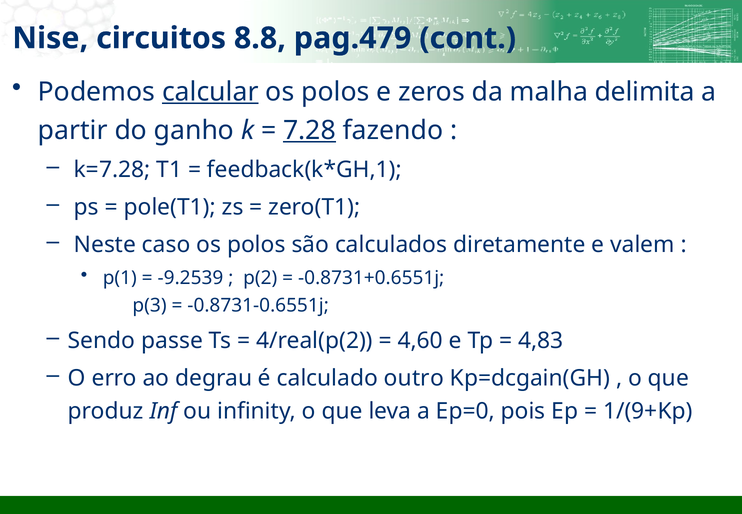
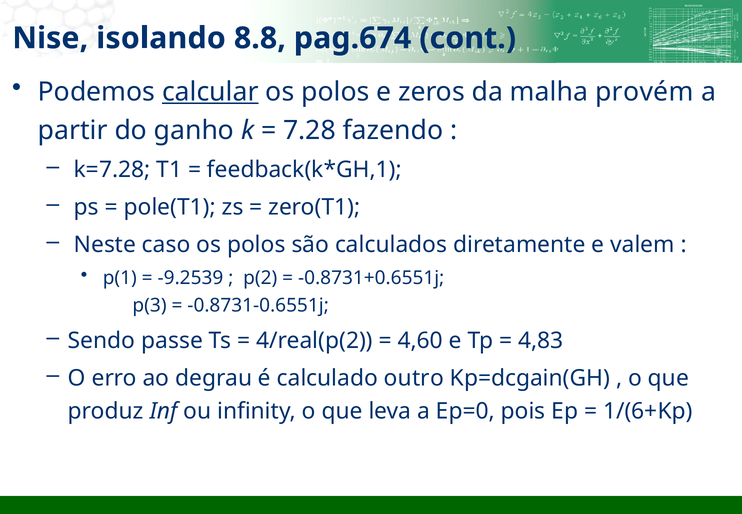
circuitos: circuitos -> isolando (161, 38)
pag.479: pag.479 -> pag.674 (353, 38)
delimita: delimita -> provém (644, 92)
7.28 underline: present -> none (309, 130)
1/(9+Kp: 1/(9+Kp -> 1/(6+Kp (648, 411)
